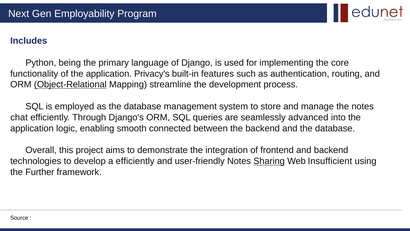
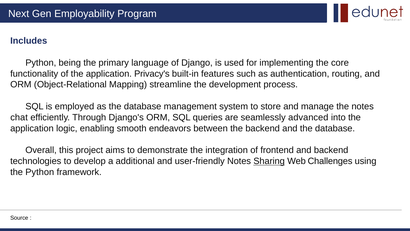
Object-Relational underline: present -> none (70, 85)
connected: connected -> endeavors (170, 128)
a efficiently: efficiently -> additional (135, 161)
Insufficient: Insufficient -> Challenges (330, 161)
the Further: Further -> Python (40, 172)
